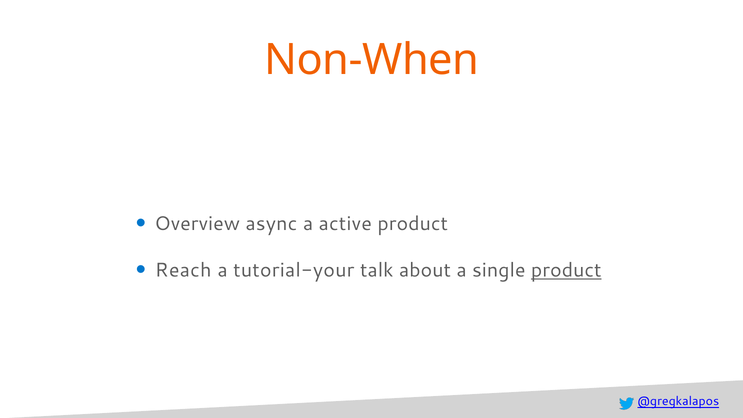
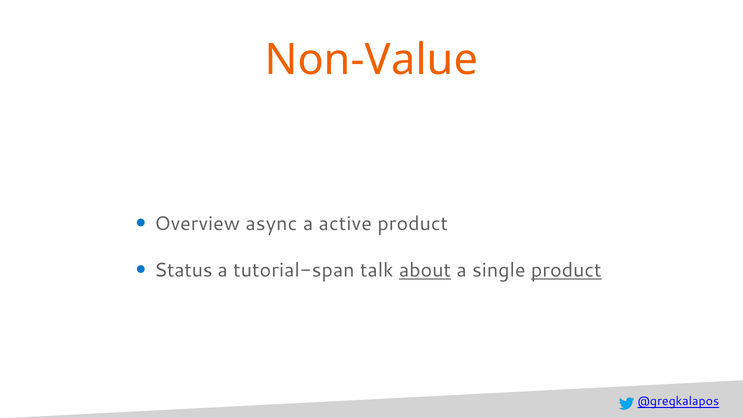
Non-When: Non-When -> Non-Value (371, 60)
Reach: Reach -> Status (183, 270)
tutorial-your: tutorial-your -> tutorial-span (294, 270)
about underline: none -> present (425, 270)
